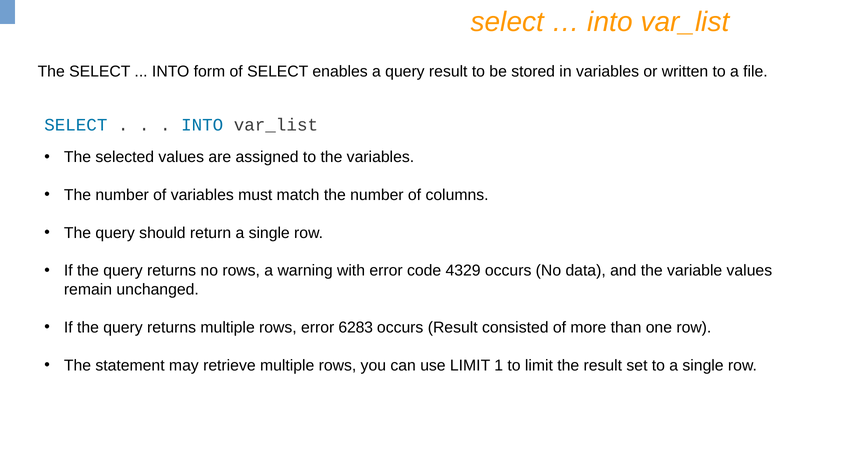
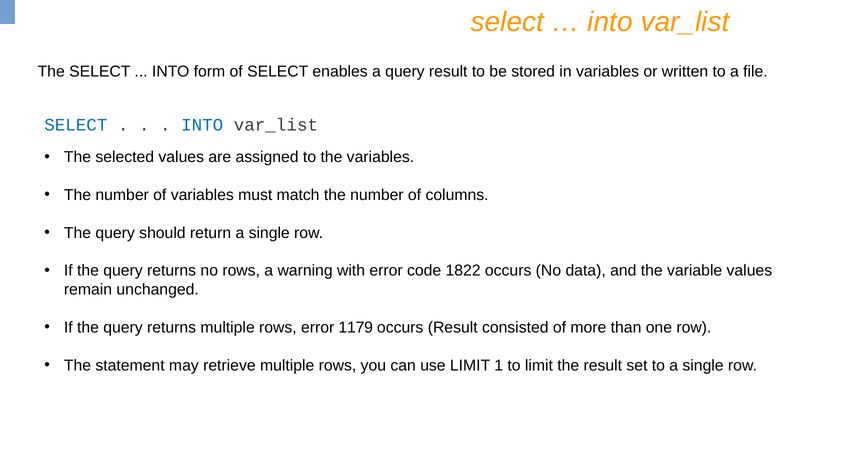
4329: 4329 -> 1822 (463, 271)
6283: 6283 -> 1179 (356, 328)
